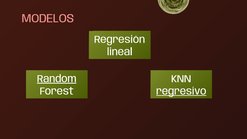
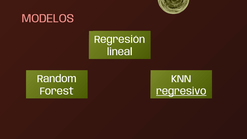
Random underline: present -> none (57, 79)
